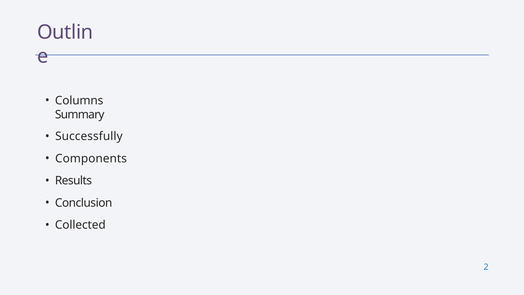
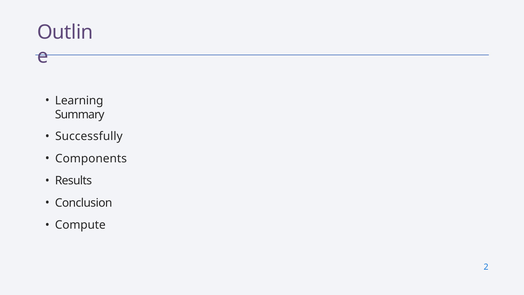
Columns: Columns -> Learning (79, 100)
Collected: Collected -> Compute (80, 225)
